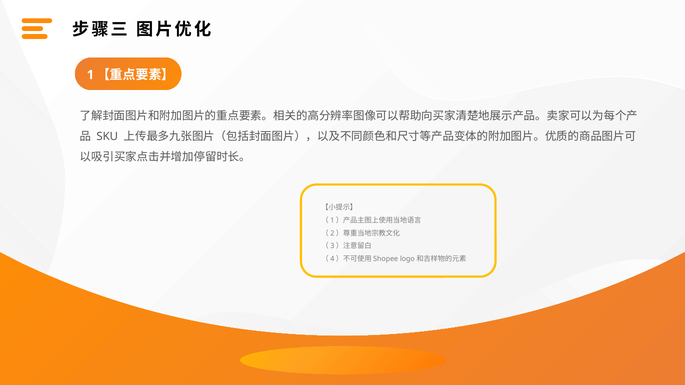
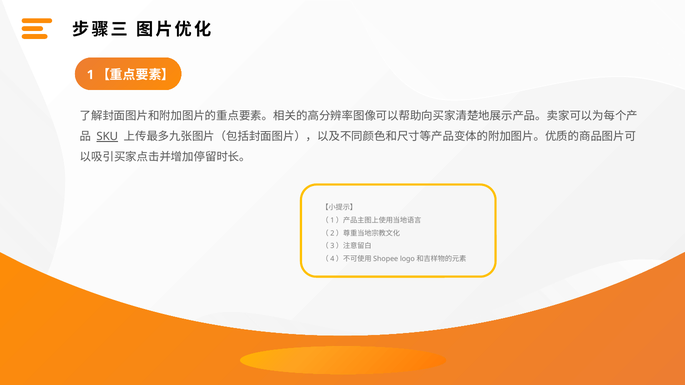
SKU underline: none -> present (107, 137)
